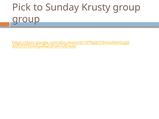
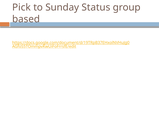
Krusty: Krusty -> Status (96, 7)
group: group -> based (26, 19)
